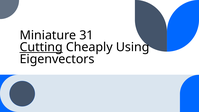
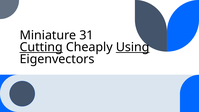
Using underline: none -> present (133, 47)
